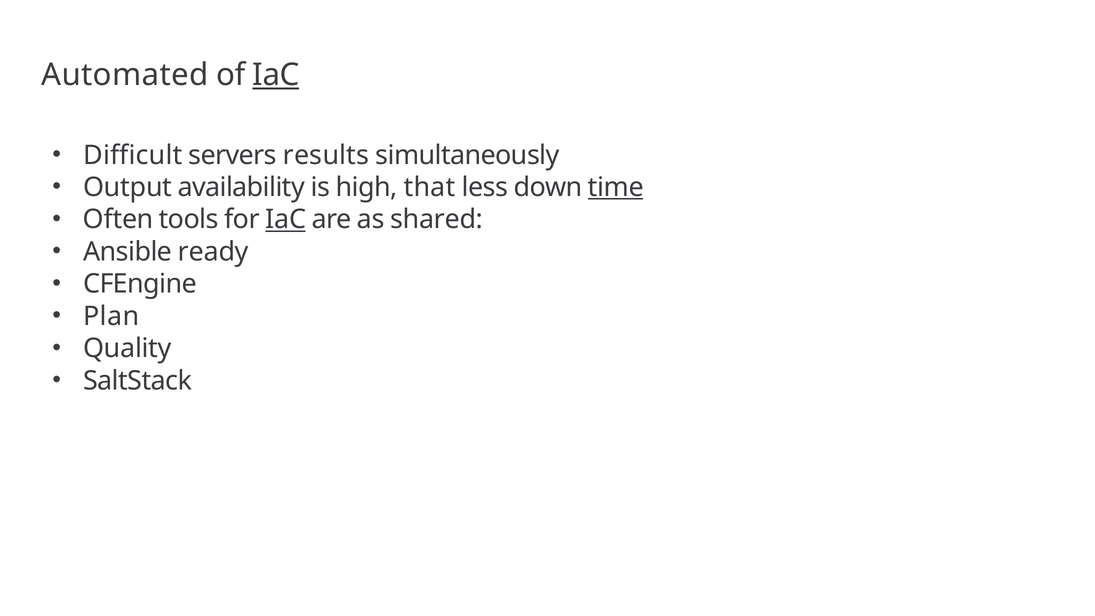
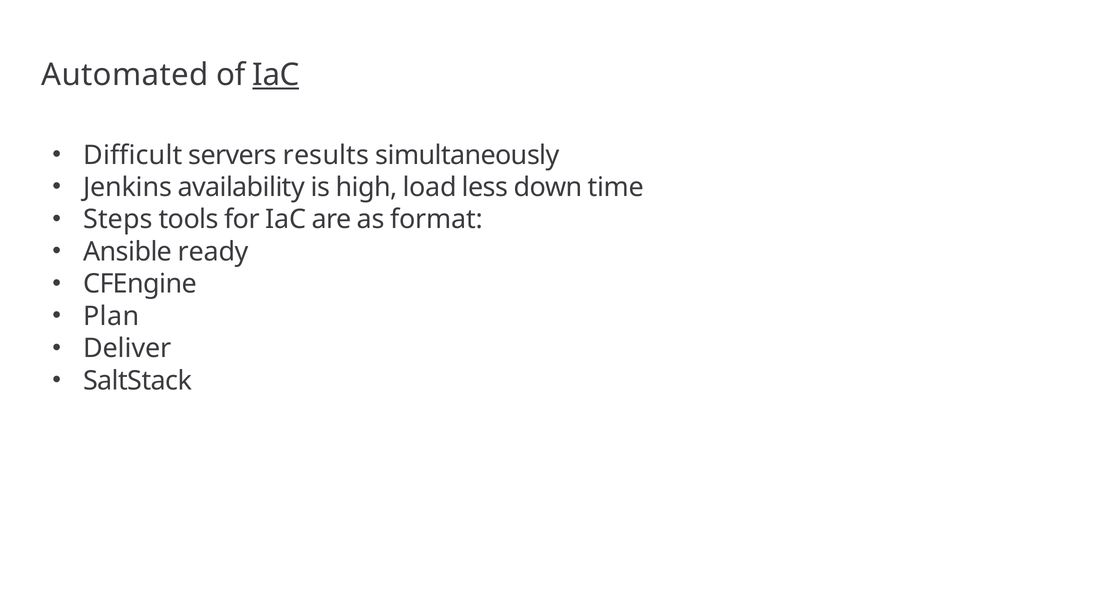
Output: Output -> Jenkins (128, 187)
that: that -> load (430, 187)
time underline: present -> none (616, 187)
Often: Often -> Steps (118, 220)
IaC underline: present -> none (286, 220)
shared: shared -> format (437, 220)
Quality: Quality -> Deliver (127, 349)
